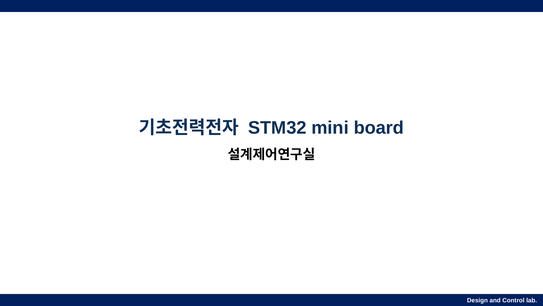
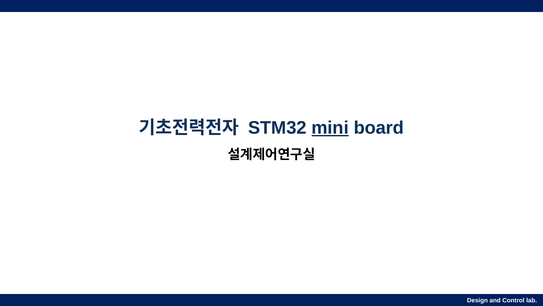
mini underline: none -> present (330, 128)
